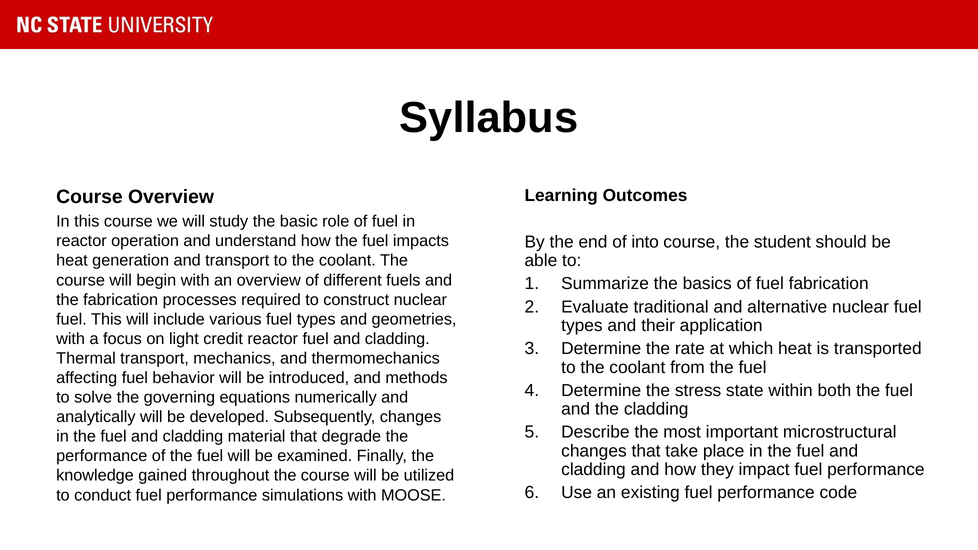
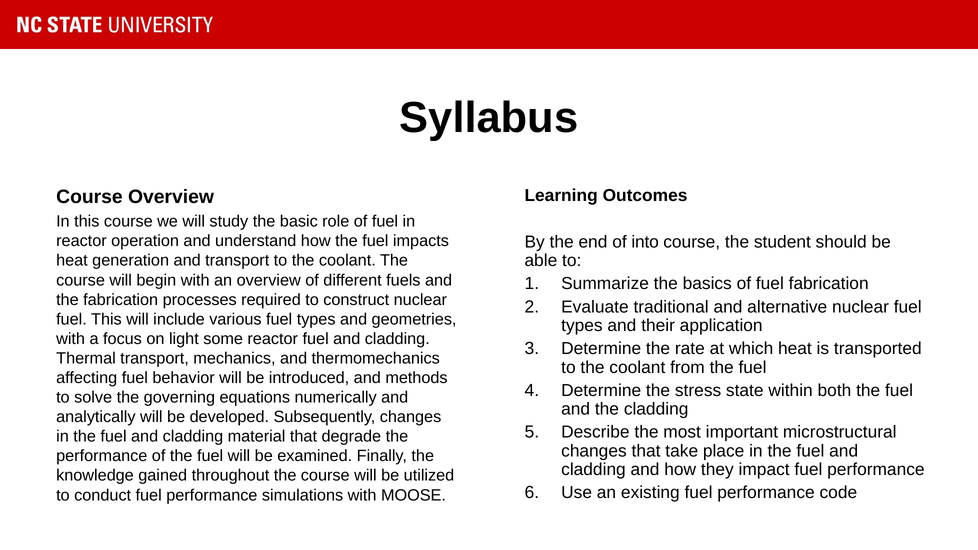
credit: credit -> some (223, 339)
